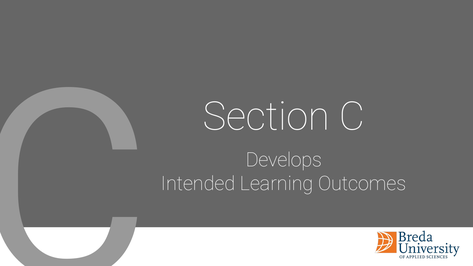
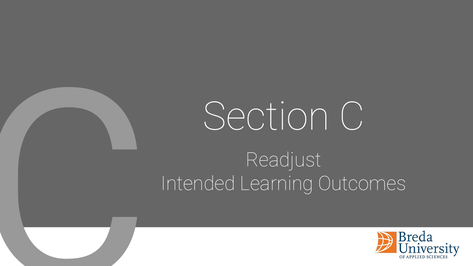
Develops: Develops -> Readjust (284, 160)
